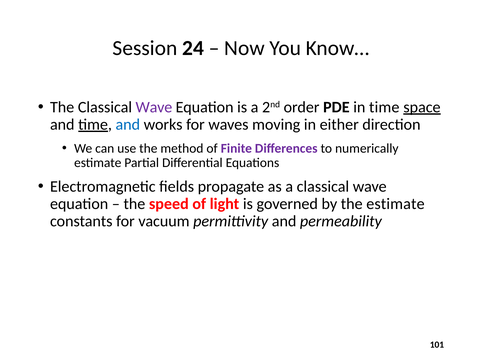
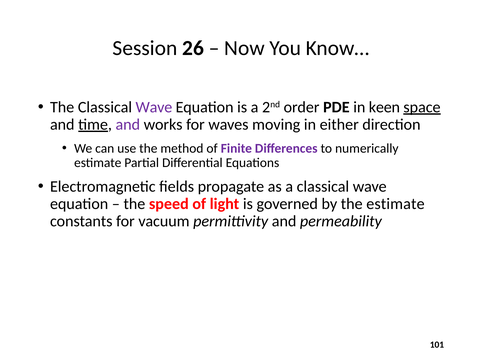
24: 24 -> 26 (193, 48)
in time: time -> keen (384, 107)
and colour: blue -> purple (128, 125)
